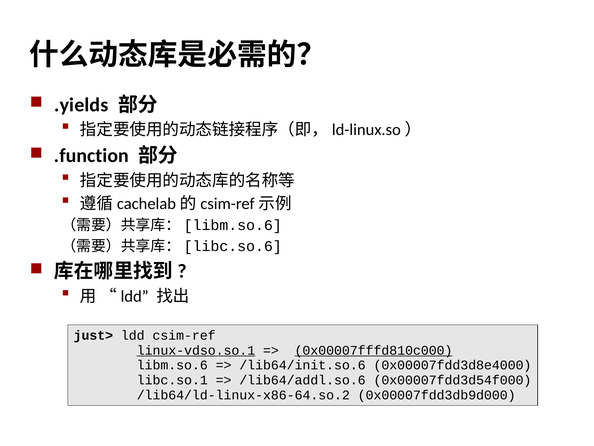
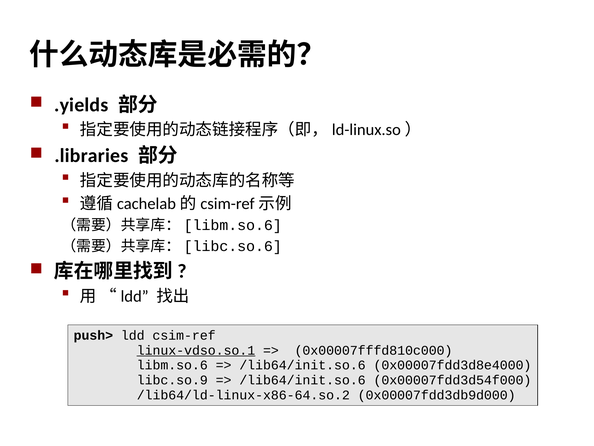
.function: .function -> .libraries (91, 156)
just>: just> -> push> (93, 335)
0x00007fffd810c000 underline: present -> none (374, 350)
libc.so.1: libc.so.1 -> libc.so.9 (172, 380)
/lib64/addl.so.6: /lib64/addl.so.6 -> /lib64/init.so.6 (302, 380)
